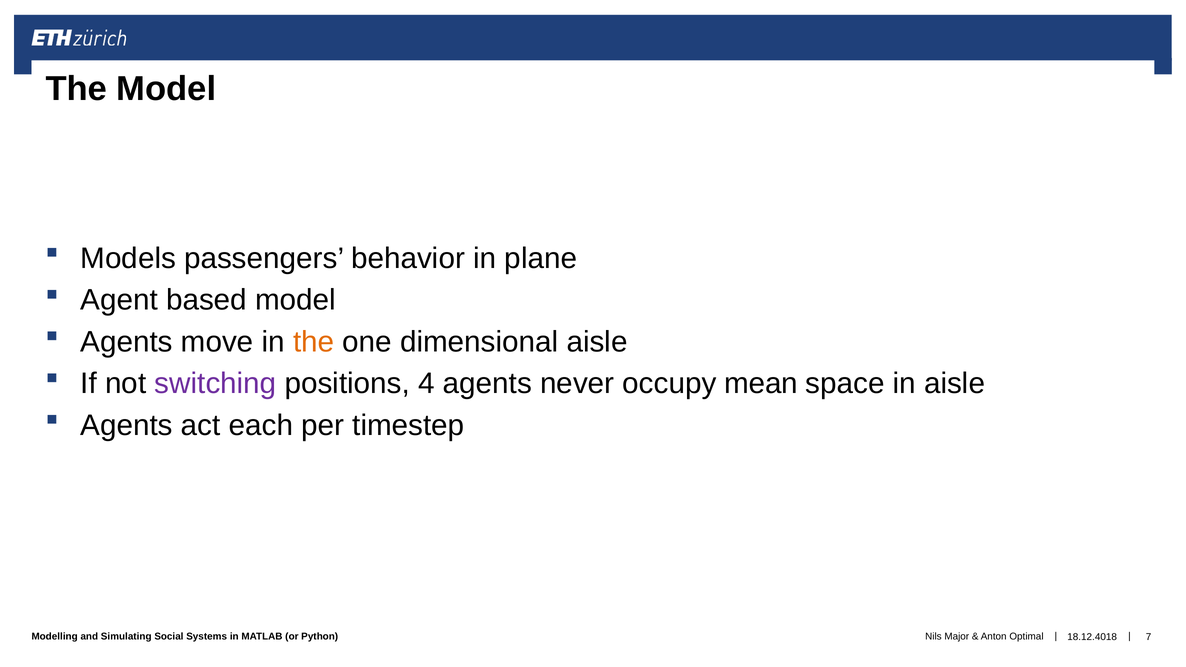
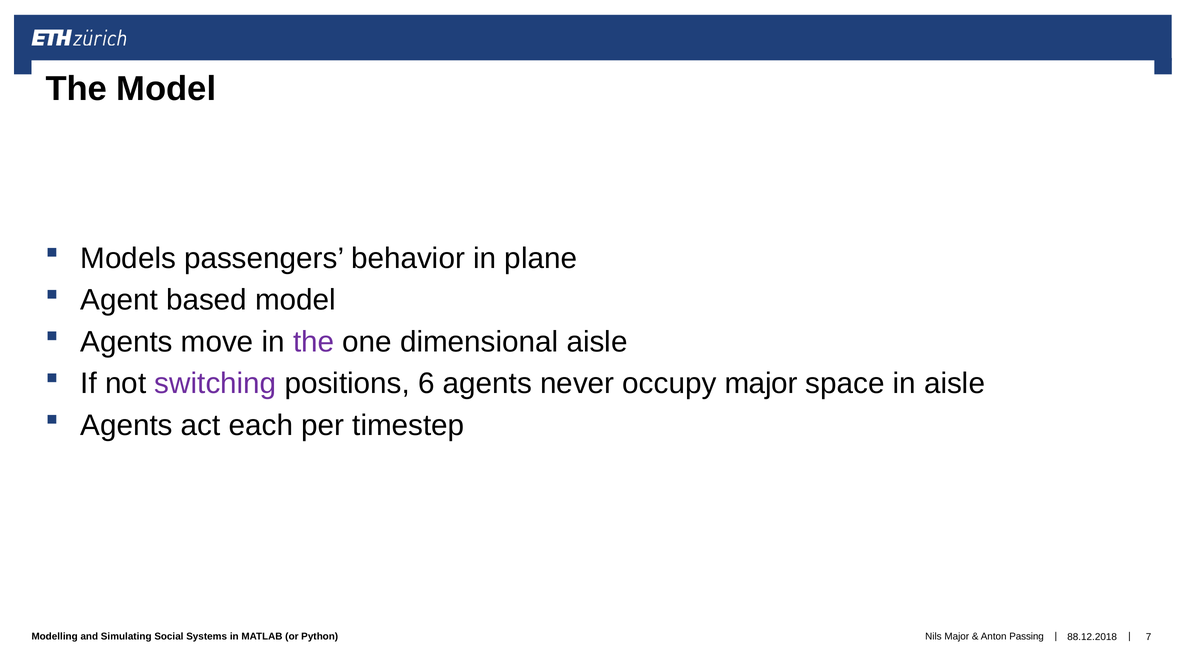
the colour: orange -> purple (314, 342)
4: 4 -> 6 (426, 384)
occupy mean: mean -> major (761, 384)
Optimal: Optimal -> Passing (1027, 637)
18.12.4018: 18.12.4018 -> 88.12.2018 (1092, 637)
